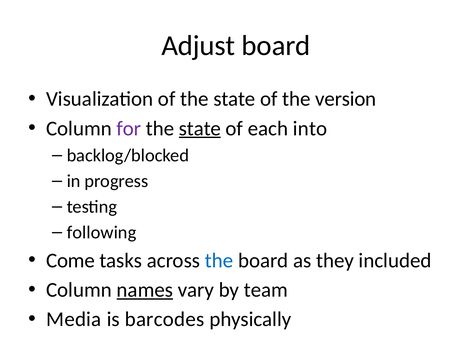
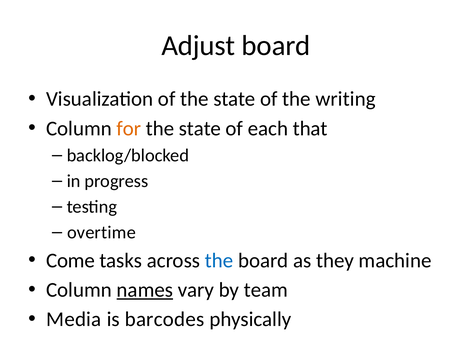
version: version -> writing (346, 99)
for colour: purple -> orange (129, 128)
state underline: present -> none (200, 128)
into: into -> that (310, 128)
following: following -> overtime (101, 232)
included: included -> machine (395, 260)
